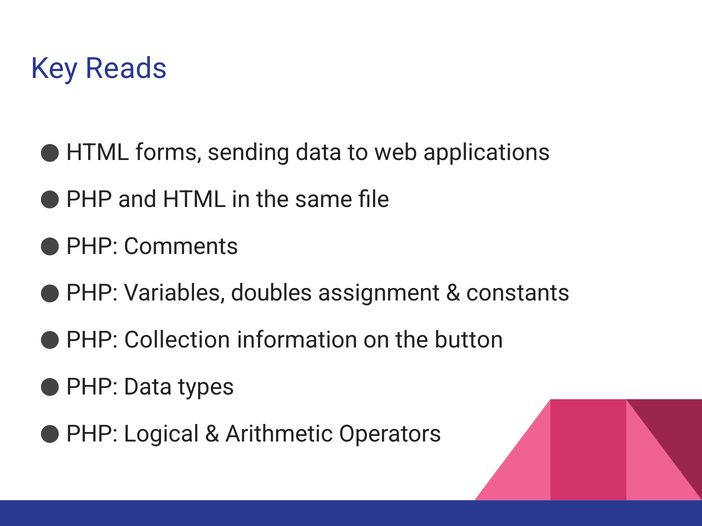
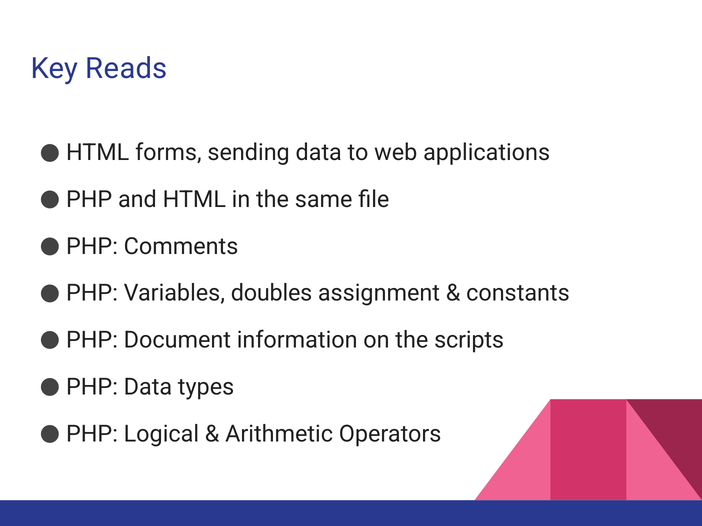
Collection: Collection -> Document (177, 340)
button: button -> scripts (469, 340)
